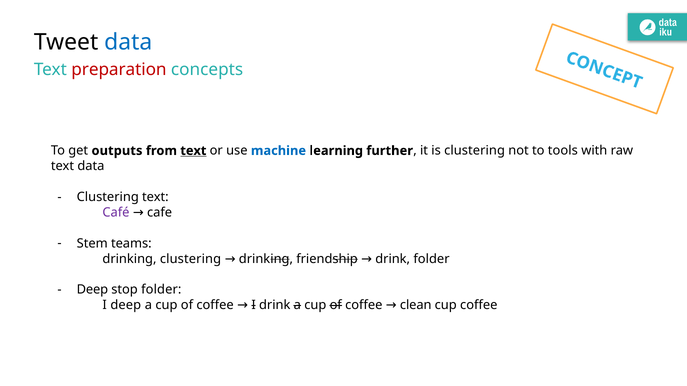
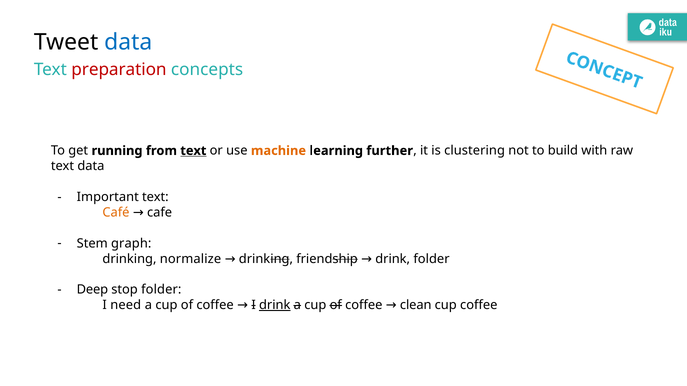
outputs: outputs -> running (117, 151)
machine colour: blue -> orange (278, 151)
tools: tools -> build (563, 151)
Clustering: Clustering -> Important (108, 197)
Café colour: purple -> orange (116, 213)
teams: teams -> graph (131, 244)
drinking clustering: clustering -> normalize (191, 259)
I deep: deep -> need (126, 305)
drink underline: none -> present (275, 305)
